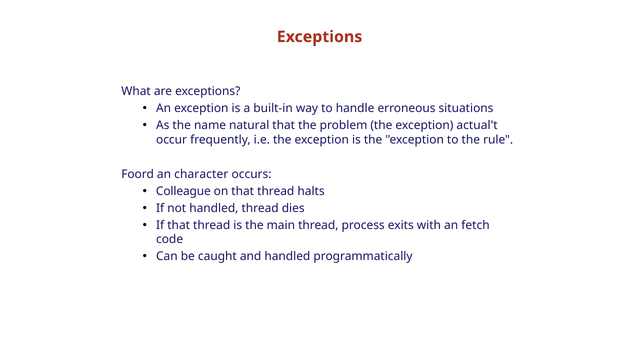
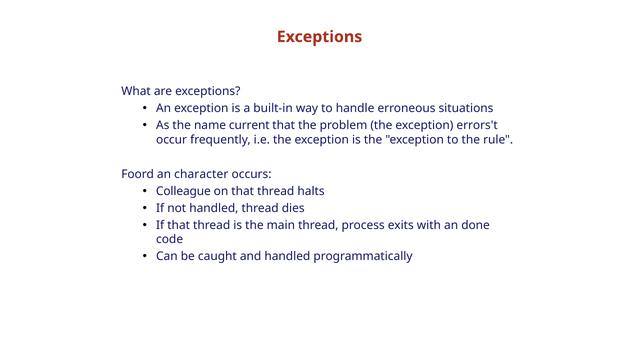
natural: natural -> current (249, 125)
actual't: actual't -> errors't (477, 125)
fetch: fetch -> done (476, 225)
